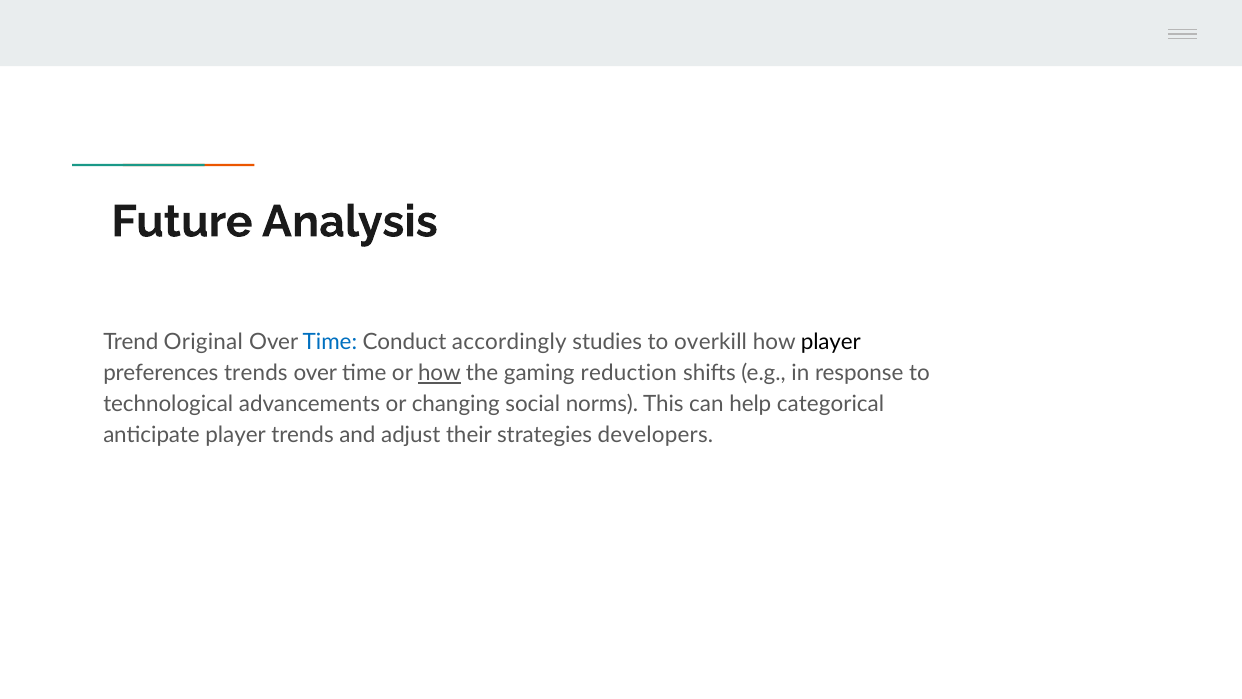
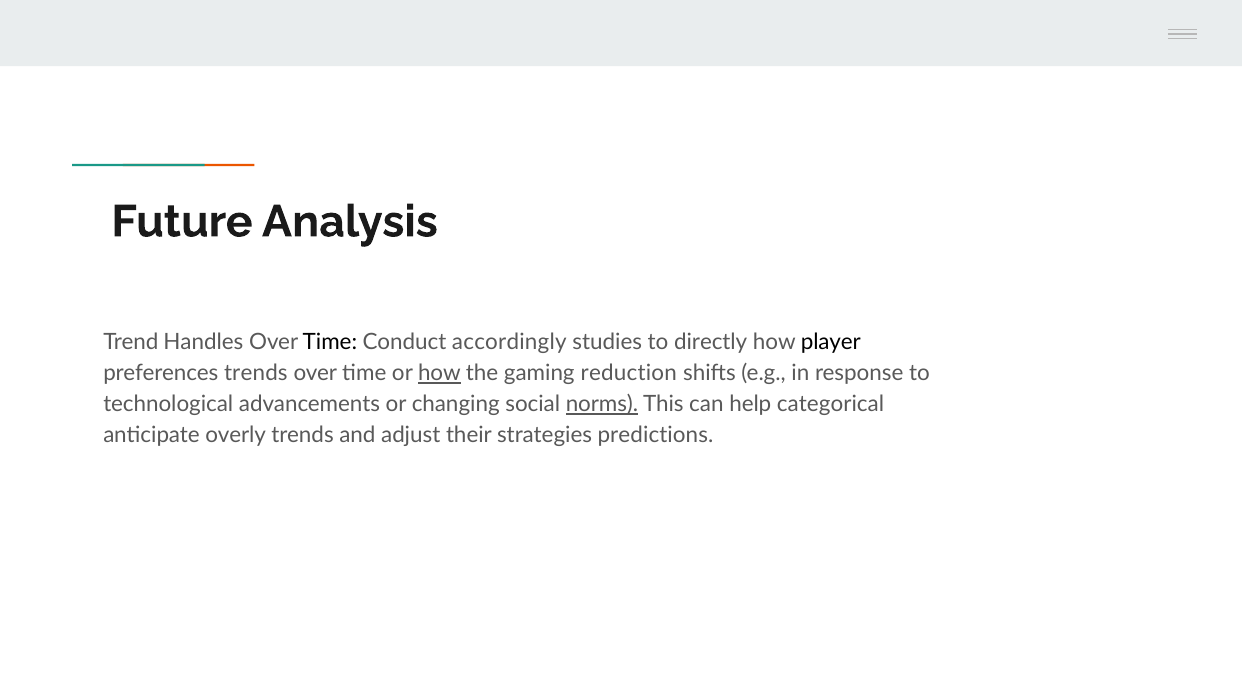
Original: Original -> Handles (203, 342)
Time colour: blue -> black (330, 342)
overkill: overkill -> directly (711, 342)
norms underline: none -> present (602, 404)
anticipate player: player -> overly (236, 435)
developers: developers -> predictions (656, 435)
